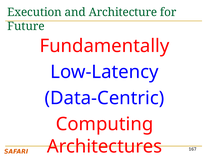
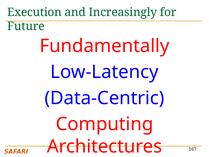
Architecture: Architecture -> Increasingly (123, 12)
